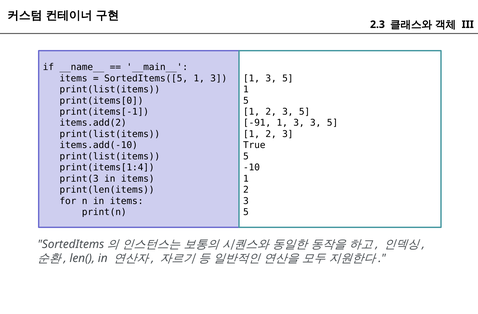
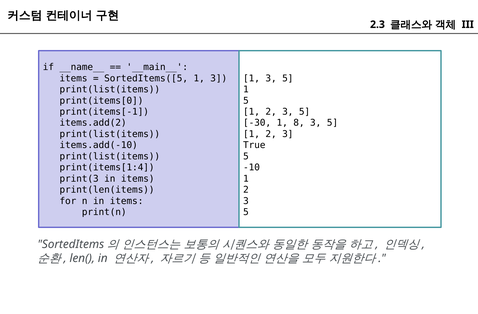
-91: -91 -> -30 (257, 123)
3: 3 -> 8 (299, 123)
